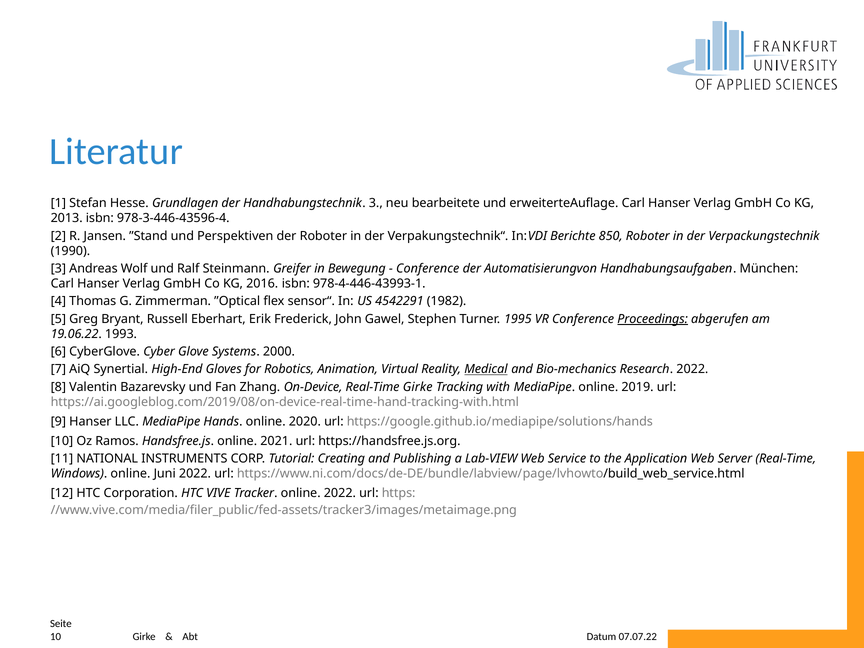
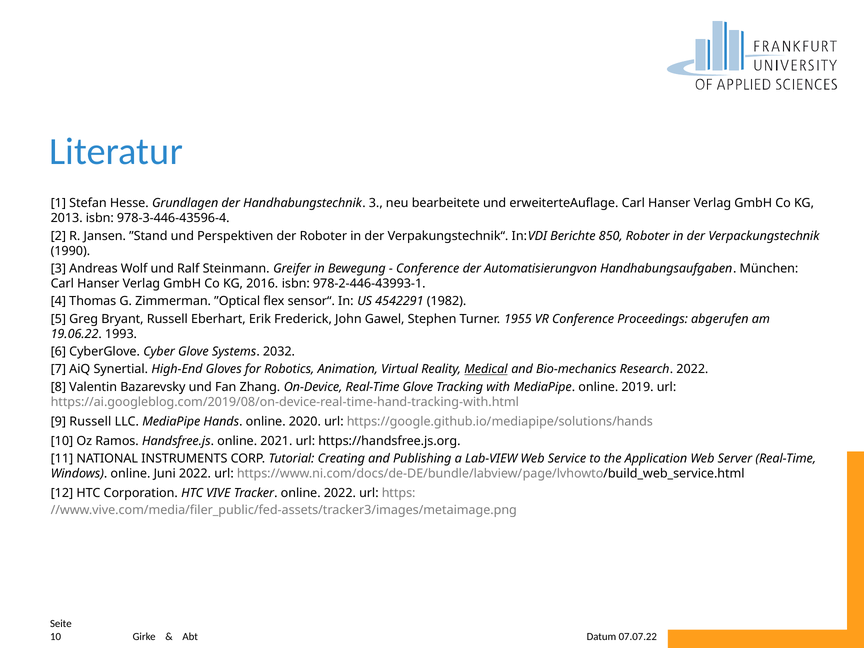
978-4-446-43993-1: 978-4-446-43993-1 -> 978-2-446-43993-1 (369, 284)
1995: 1995 -> 1955 (518, 319)
Proceedings underline: present -> none (653, 319)
2000: 2000 -> 2032 (279, 352)
Real-Time Girke: Girke -> Glove (418, 387)
9 Hanser: Hanser -> Russell (90, 422)
